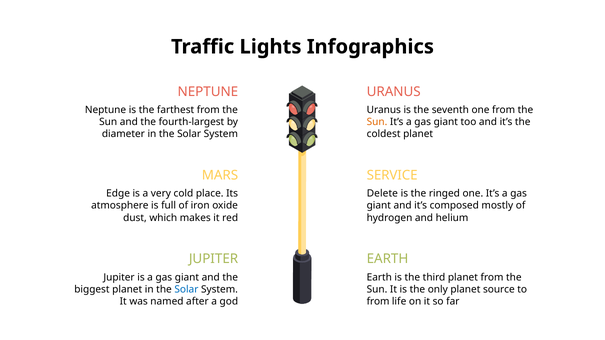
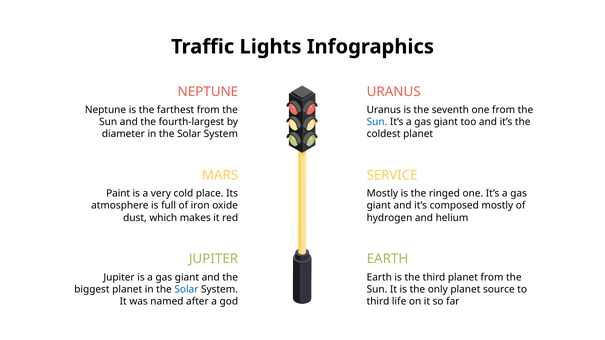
Sun colour: orange -> blue (377, 122)
Edge: Edge -> Paint (118, 194)
Delete: Delete -> Mostly (382, 194)
from: from -> third (378, 302)
